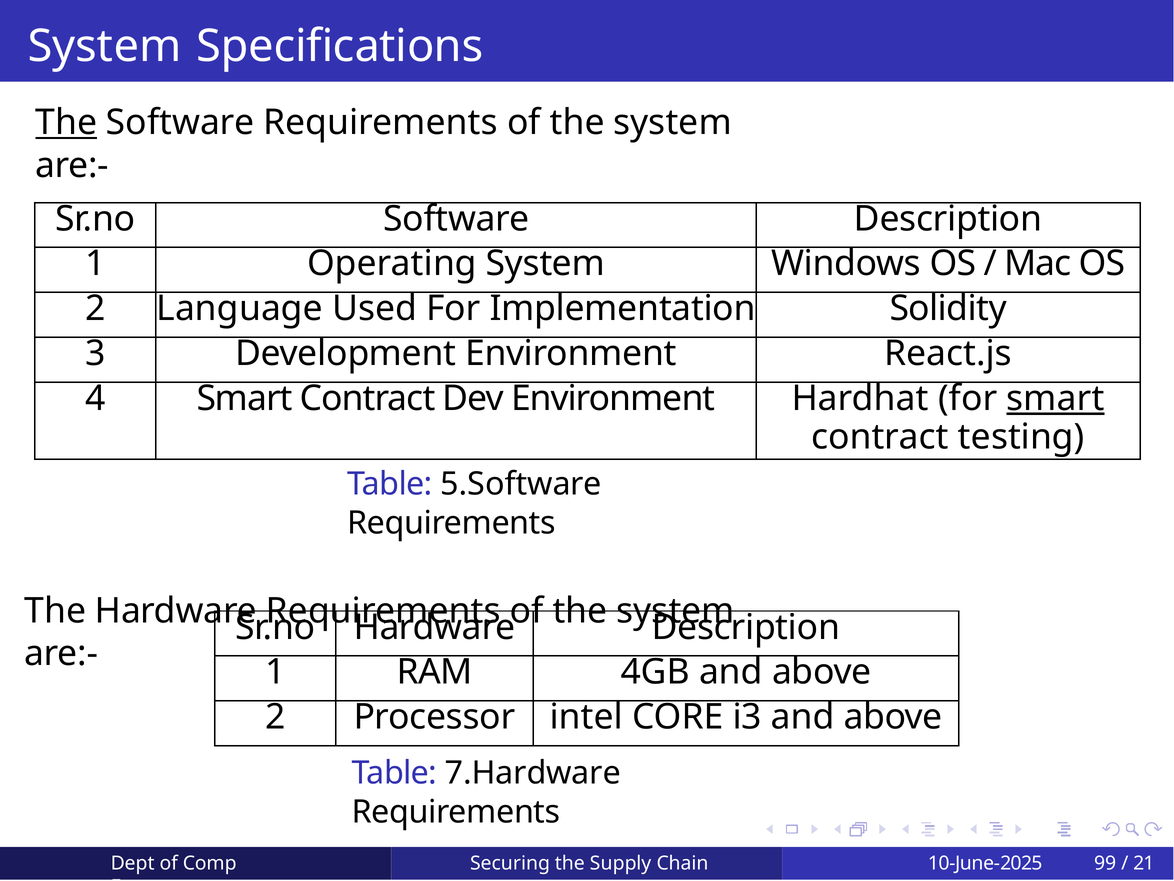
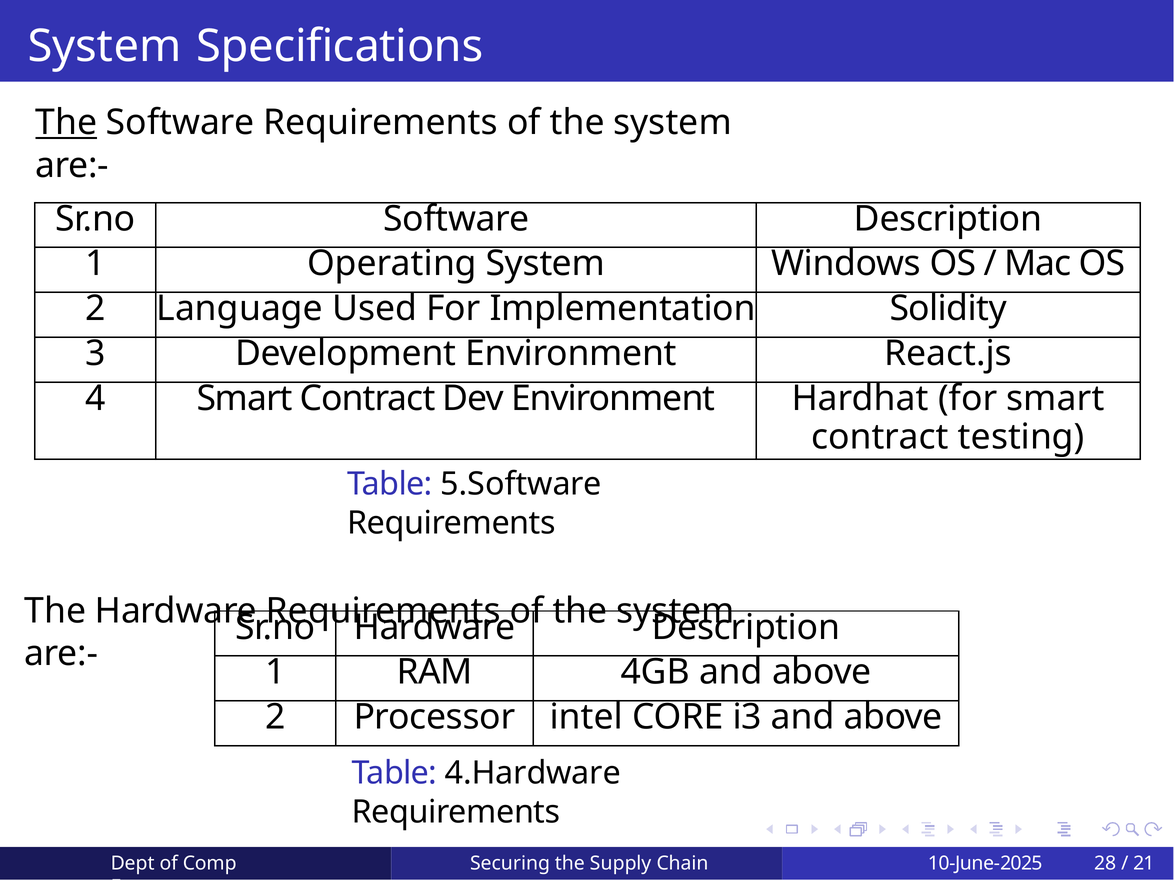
smart underline: present -> none (1055, 399)
7.Hardware: 7.Hardware -> 4.Hardware (533, 773)
99: 99 -> 28 (1105, 864)
